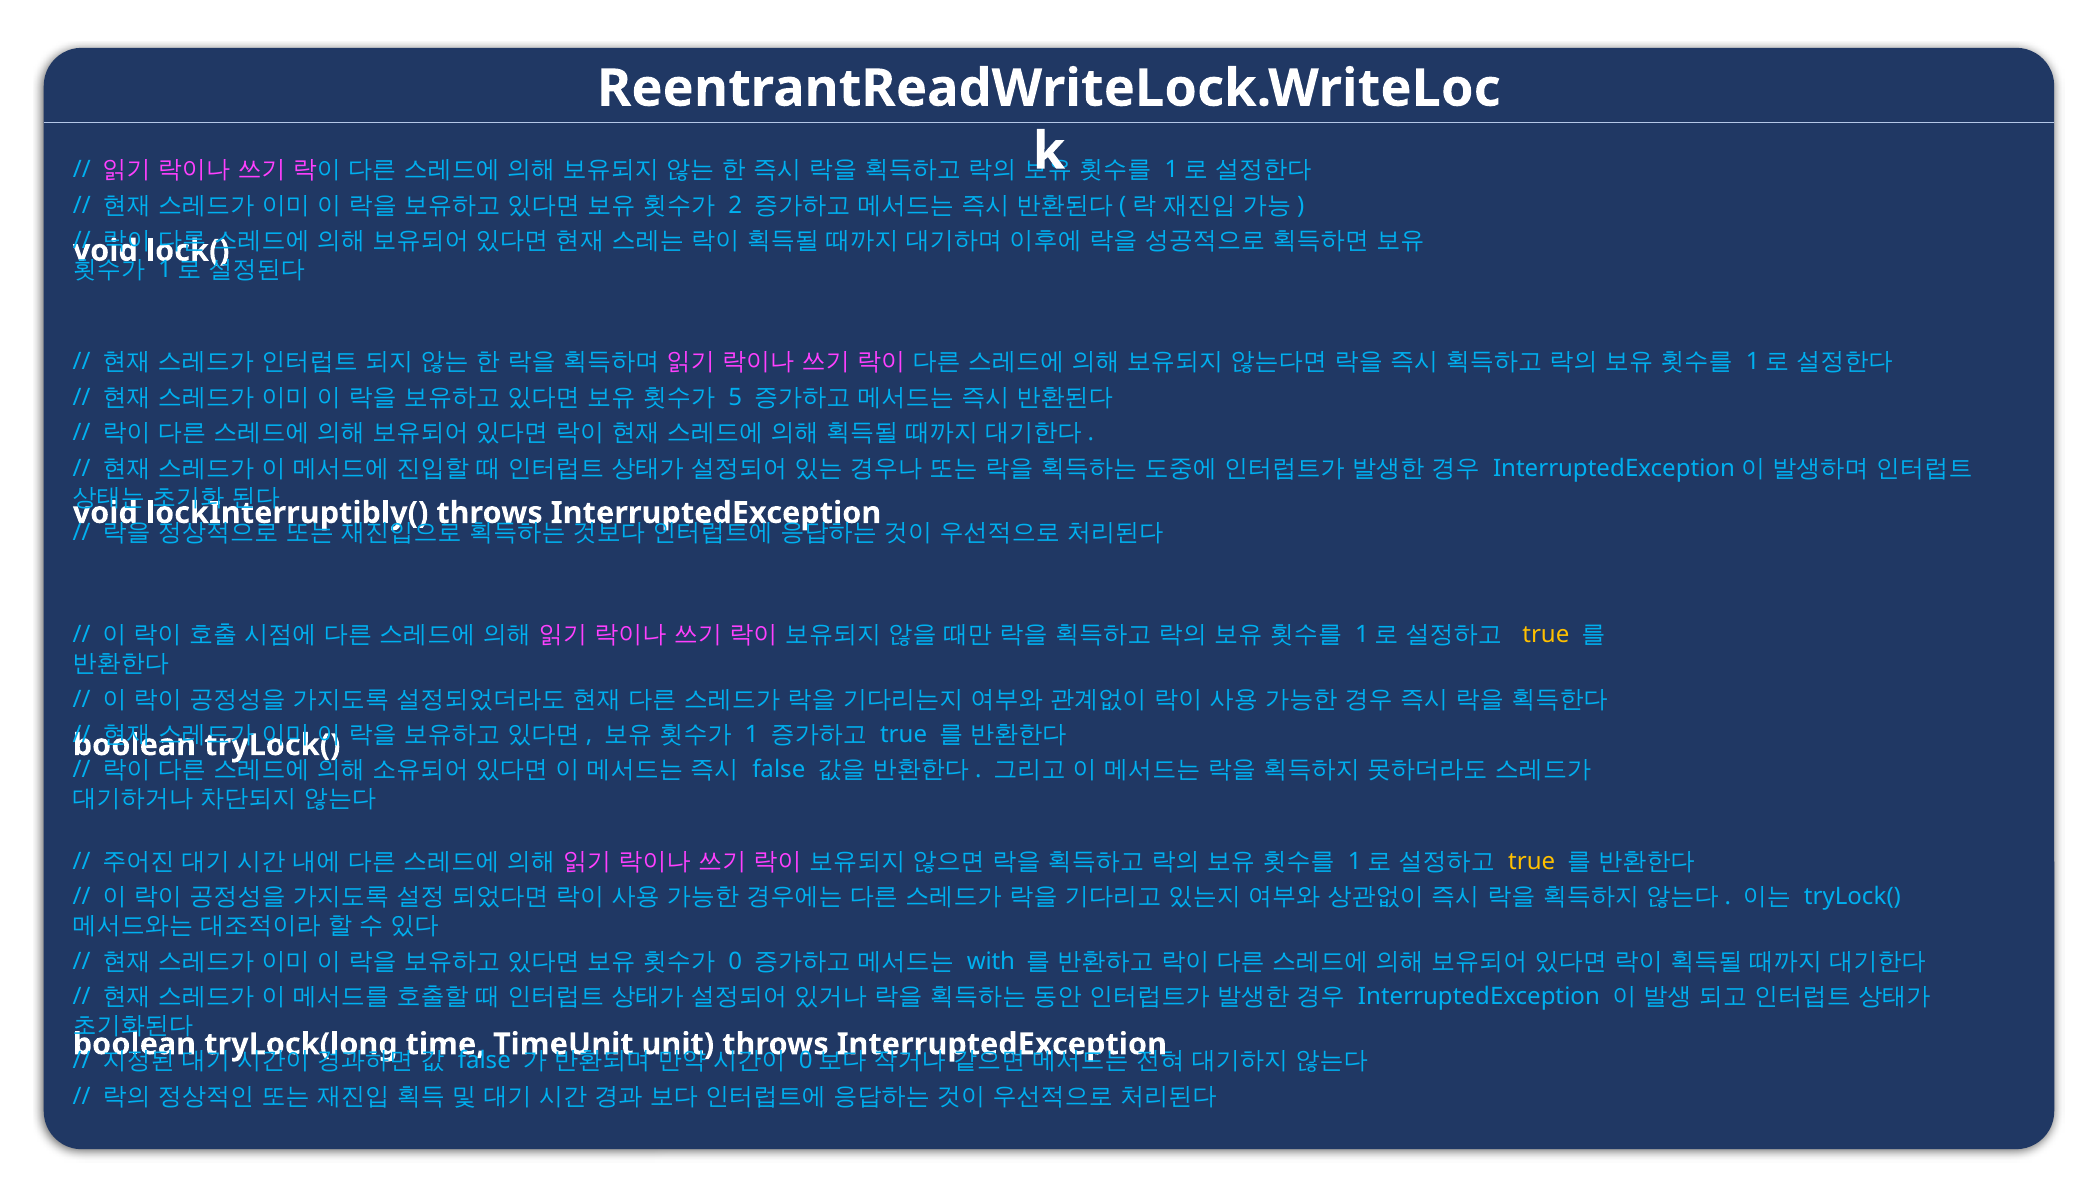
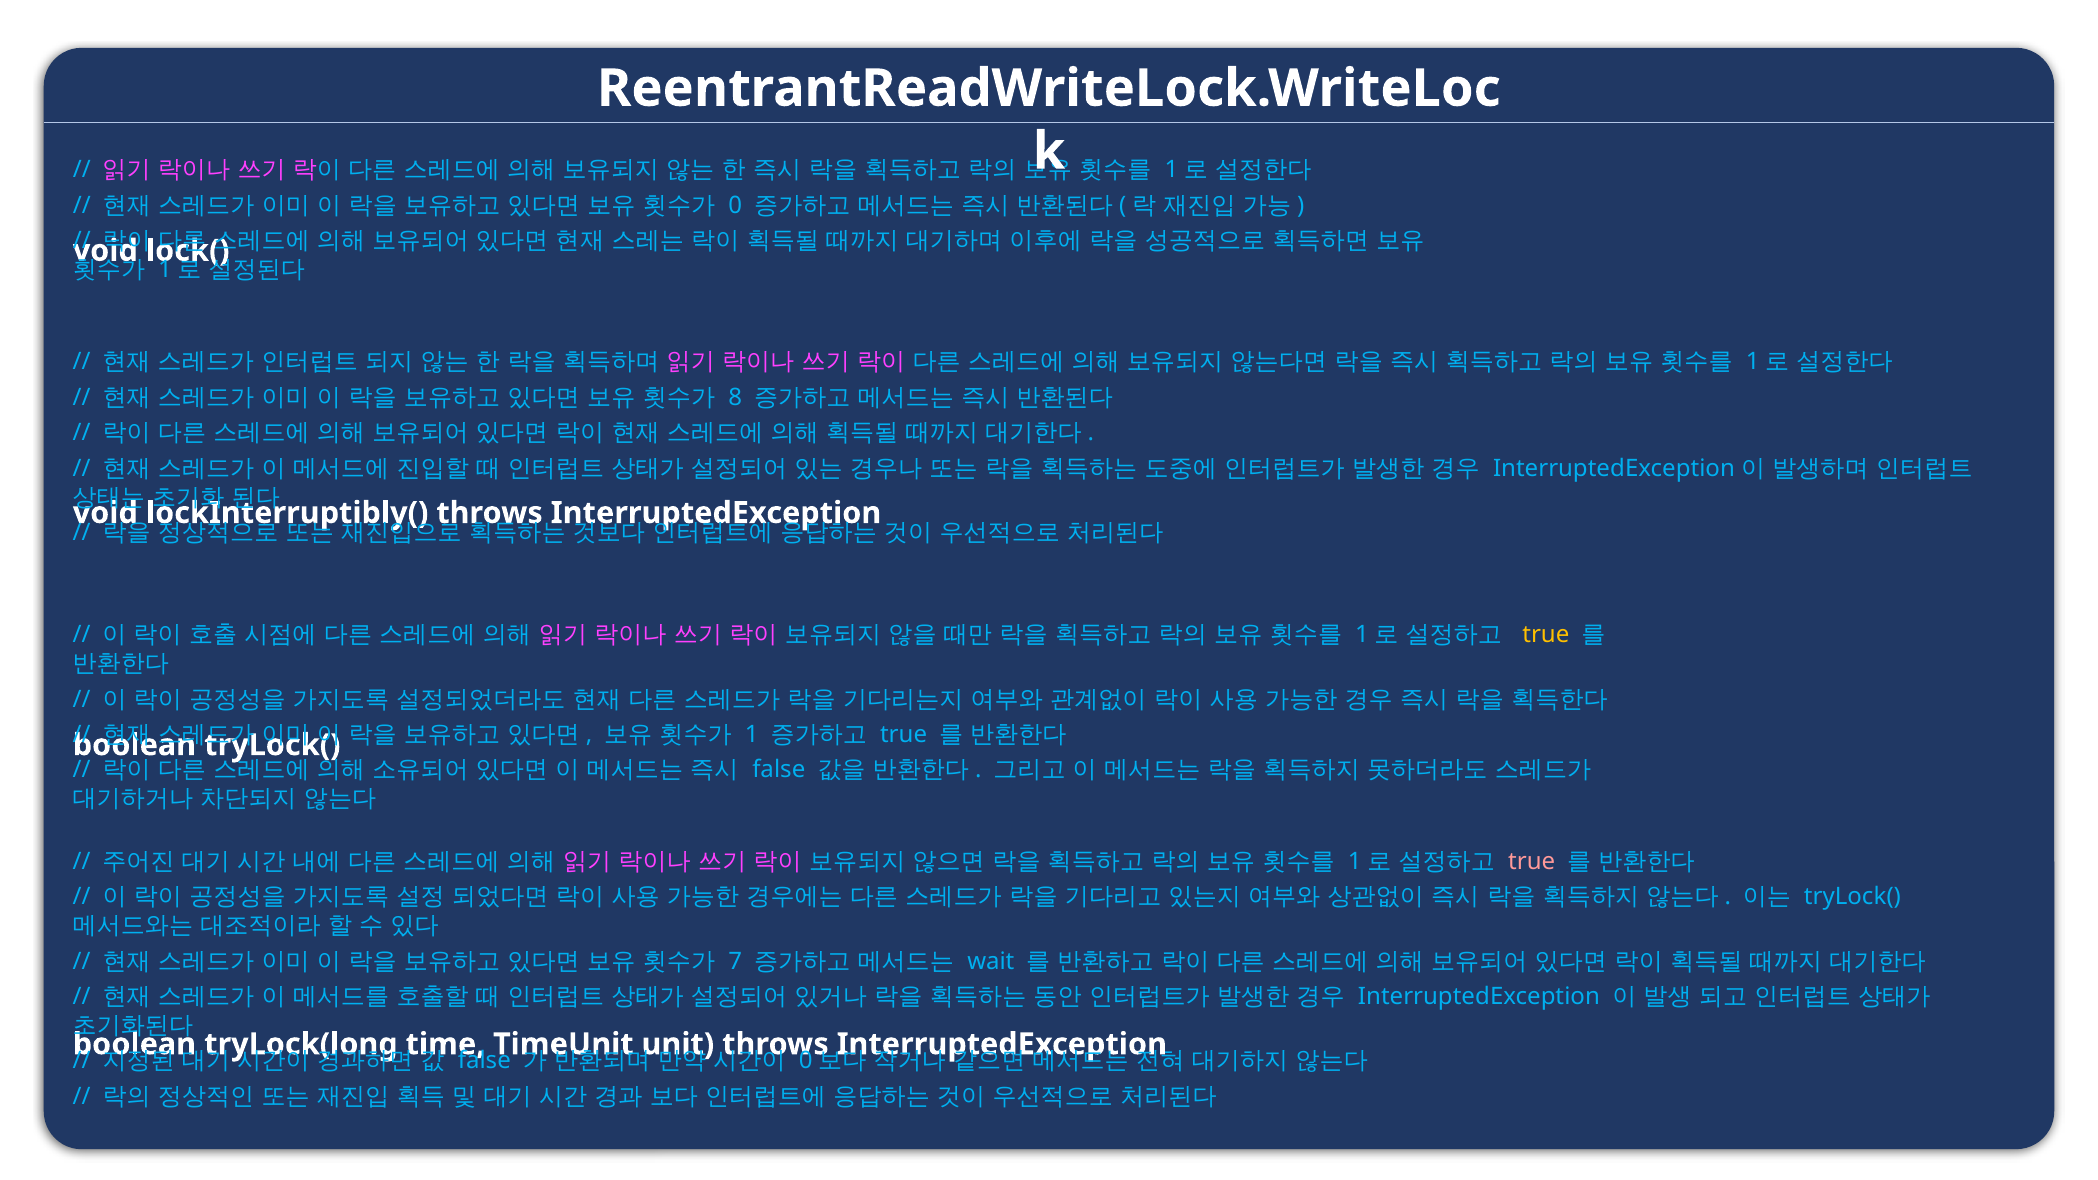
2: 2 -> 0 (735, 205)
5: 5 -> 8 (735, 398)
true colour: yellow -> pink (1532, 862)
0: 0 -> 7 (735, 961)
with: with -> wait (991, 961)
